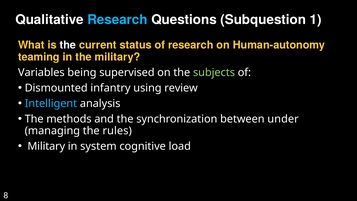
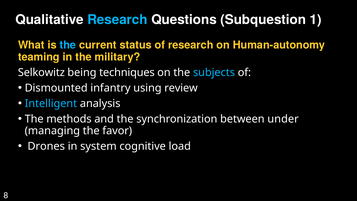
the colour: white -> light blue (68, 45)
Variables: Variables -> Selkowitz (41, 72)
supervised: supervised -> techniques (127, 72)
subjects colour: light green -> light blue (214, 72)
rules: rules -> favor (117, 131)
Military: Military -> Drones (46, 146)
